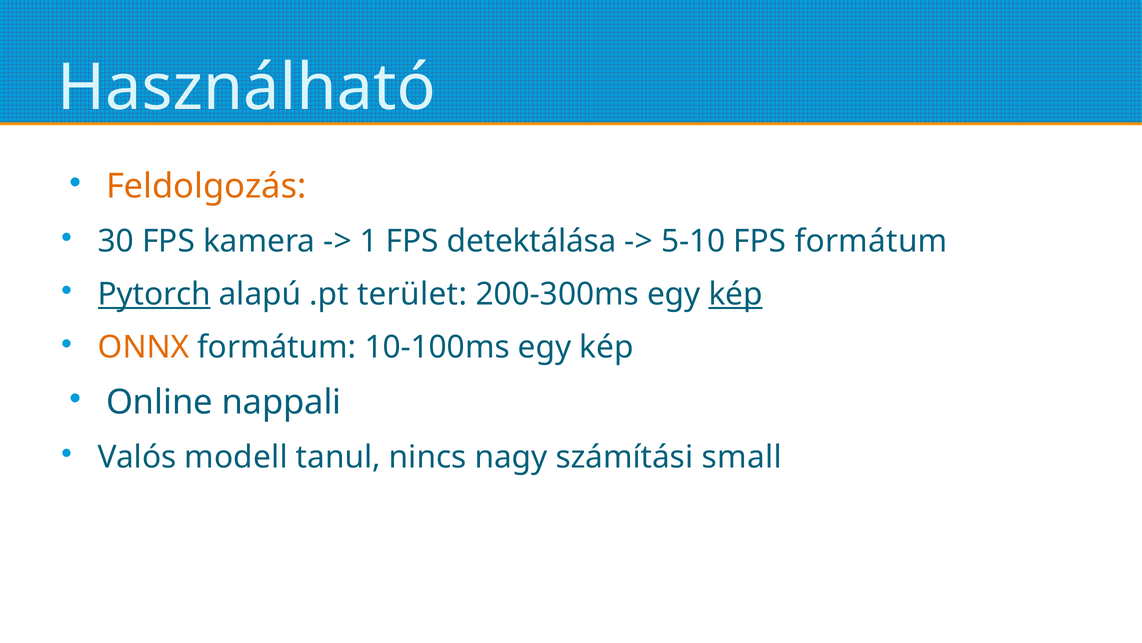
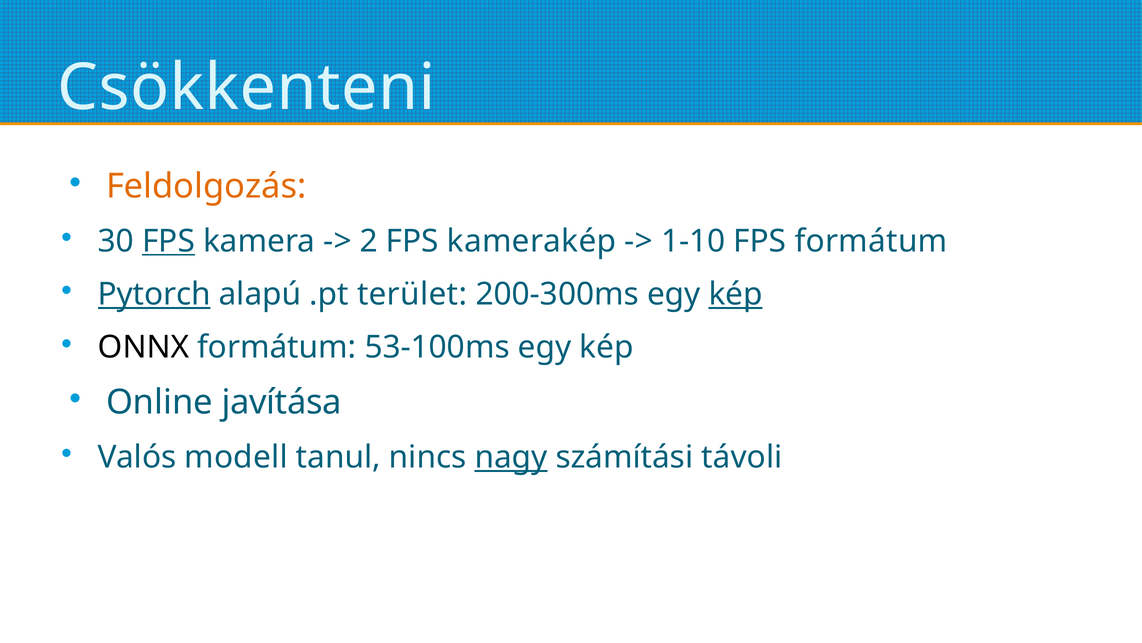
Használható: Használható -> Csökkenteni (246, 88)
FPS underline: none -> present (168, 241)
1: 1 -> 2 (369, 241)
detektálása: detektálása -> kamerakép (532, 241)
5-10: 5-10 -> 1-10 (693, 241)
ONNX colour: orange -> black (143, 347)
10-100ms: 10-100ms -> 53-100ms (437, 347)
nappali: nappali -> javítása (282, 402)
nagy underline: none -> present (511, 457)
small: small -> távoli (742, 457)
